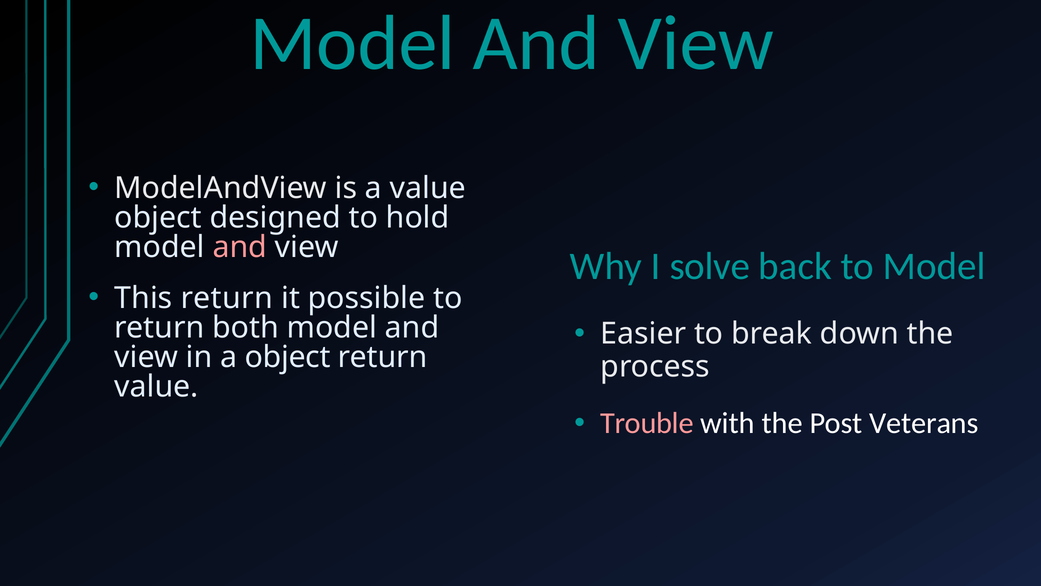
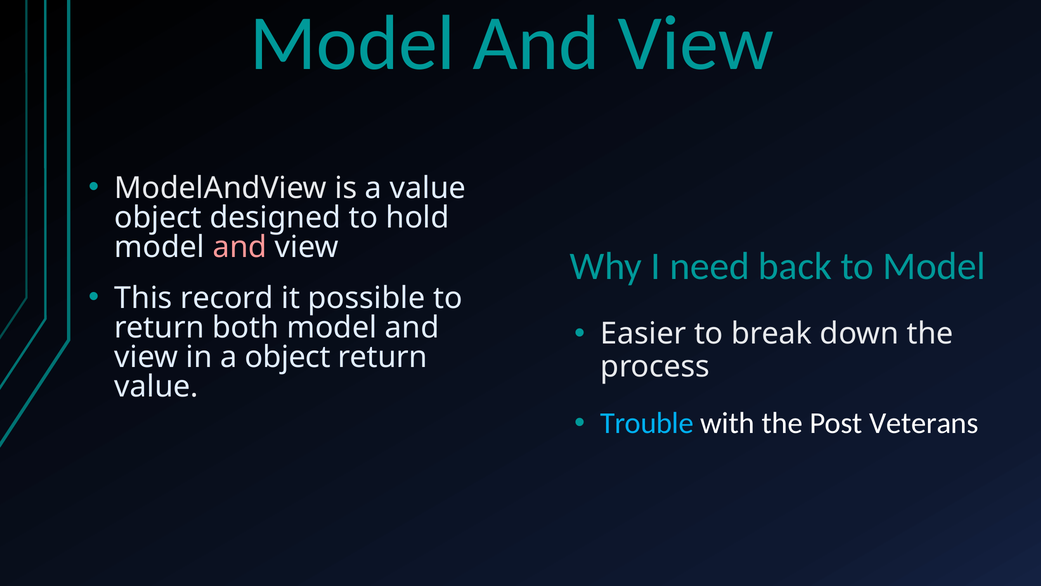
solve: solve -> need (710, 266)
This return: return -> record (227, 298)
Trouble colour: pink -> light blue (647, 423)
